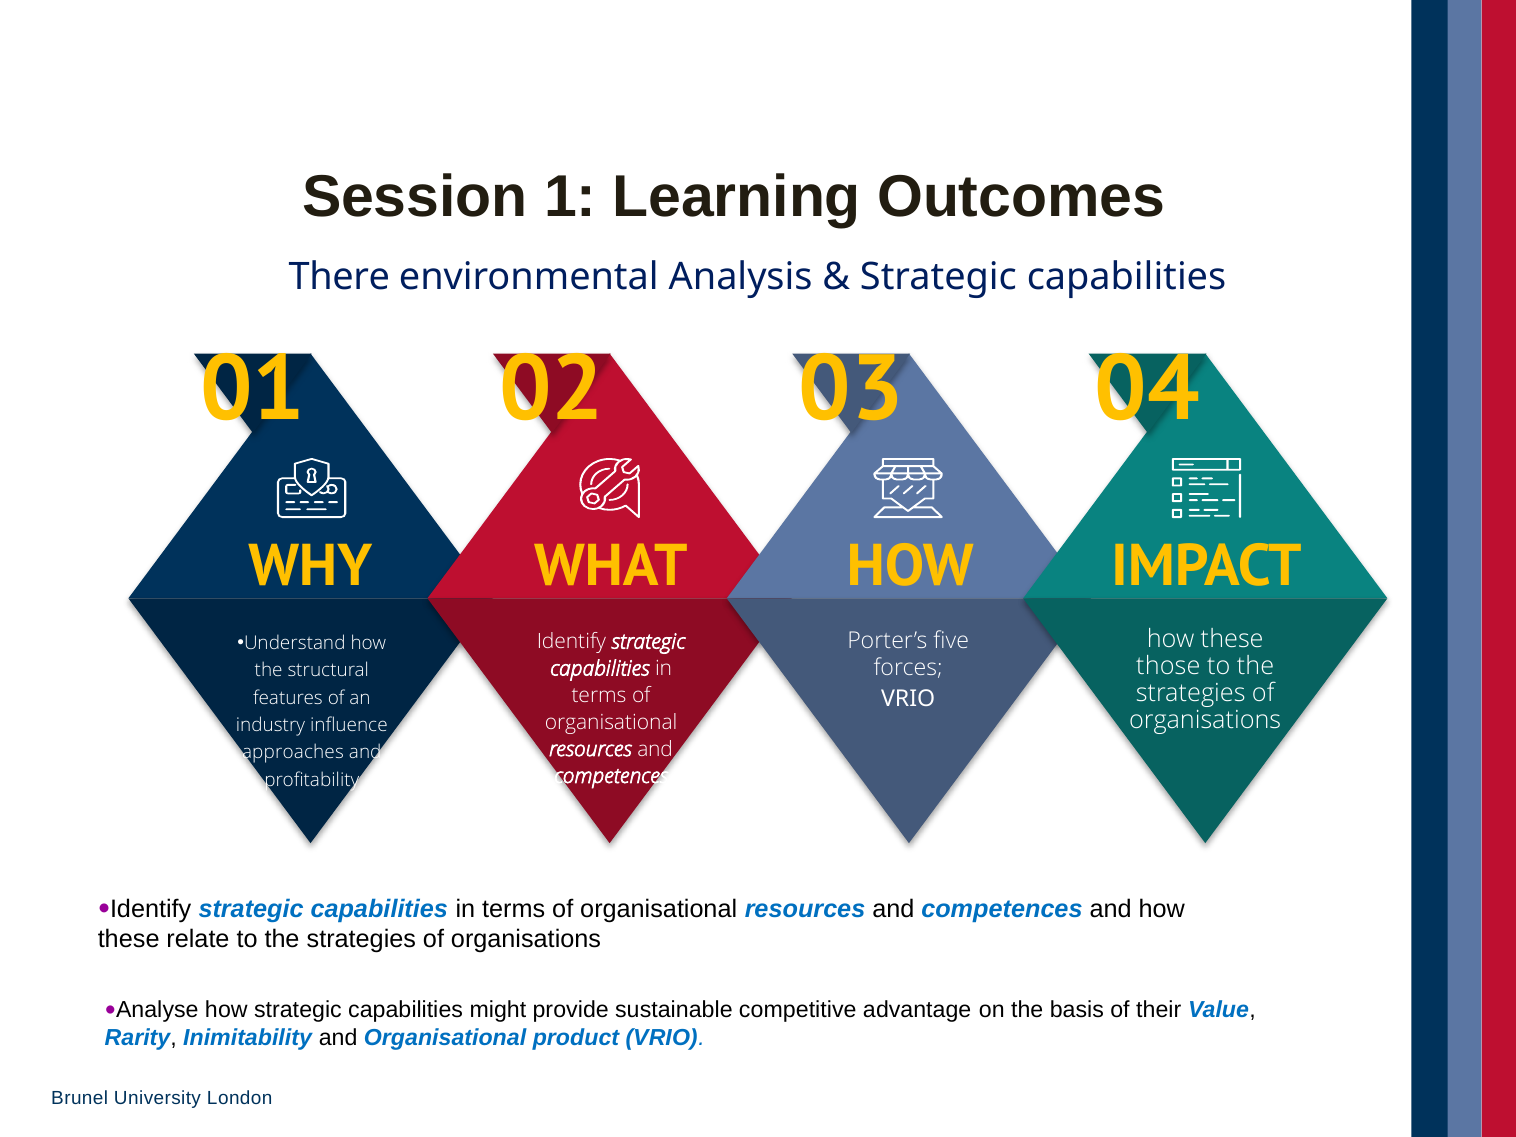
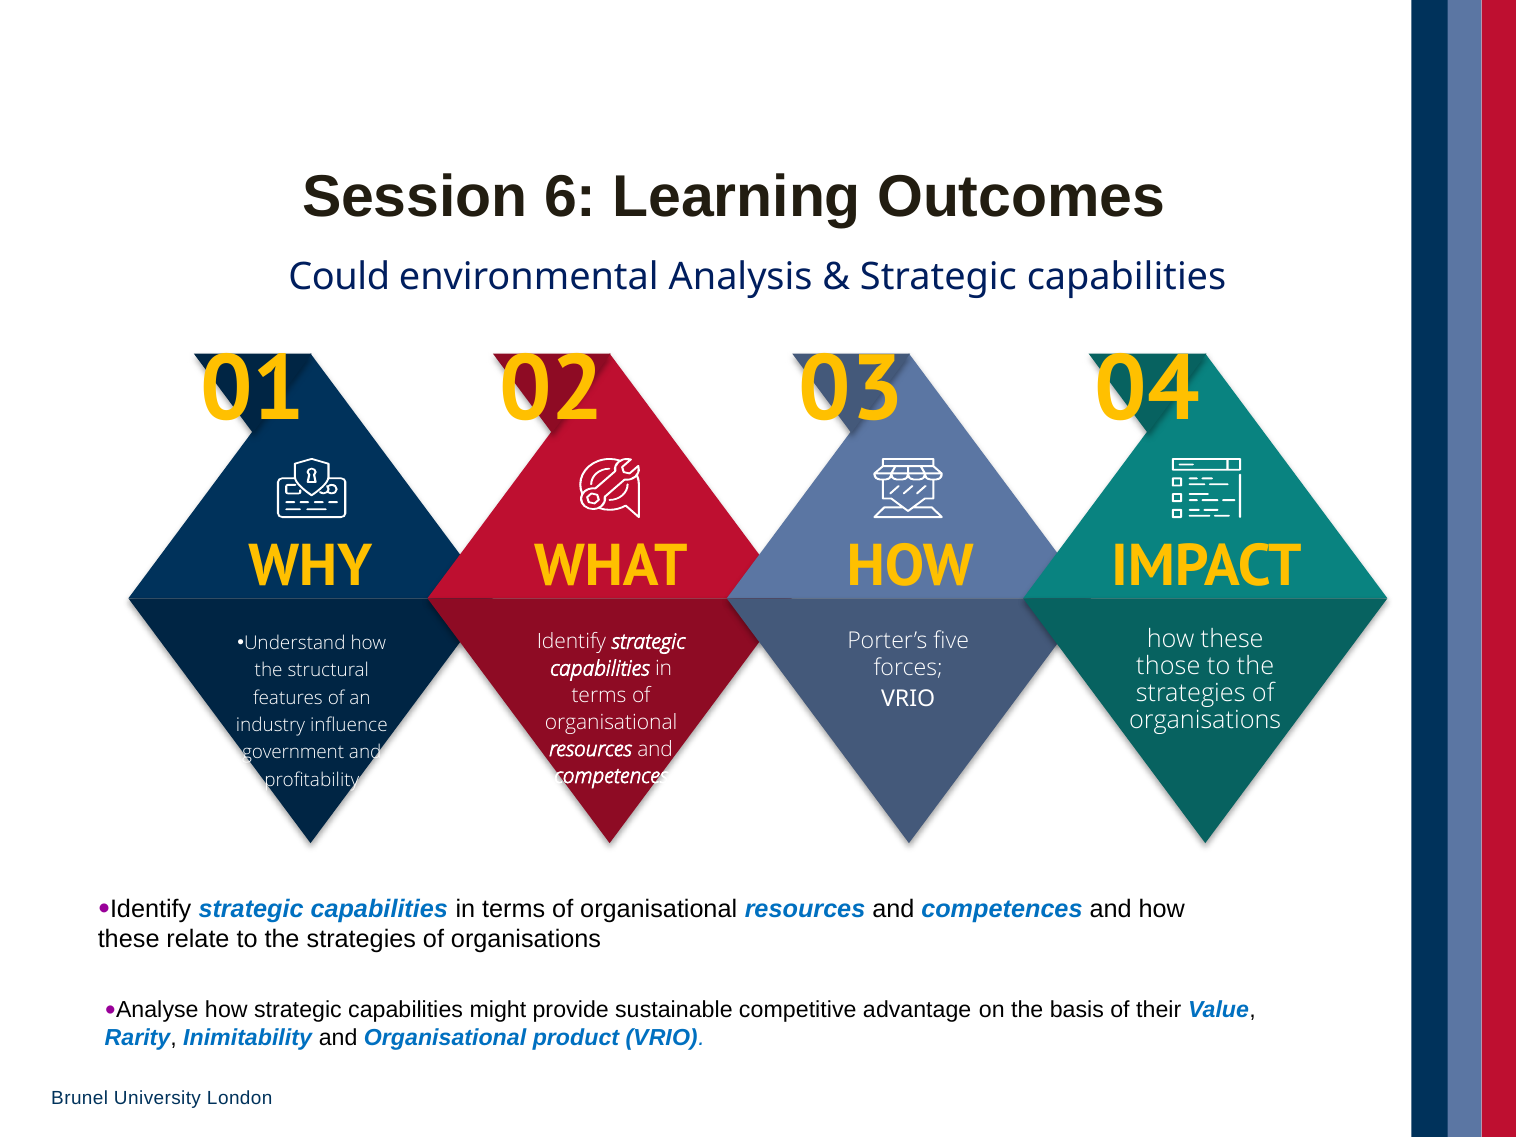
1: 1 -> 6 (570, 197)
There: There -> Could (339, 277)
approaches: approaches -> government (293, 753)
